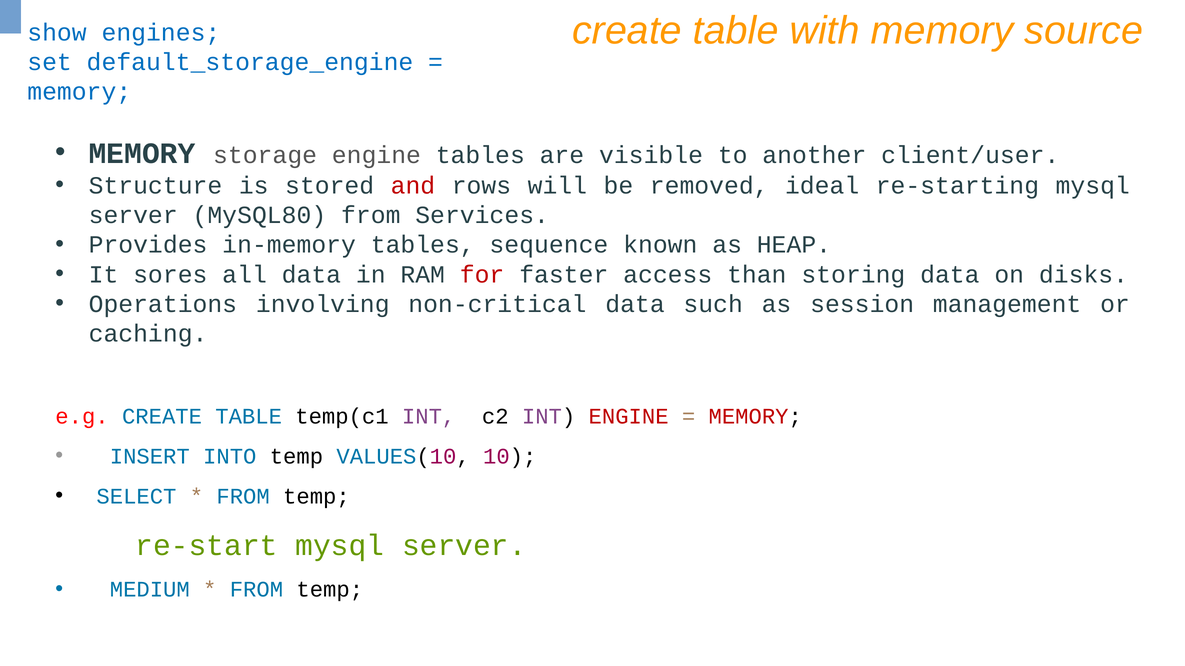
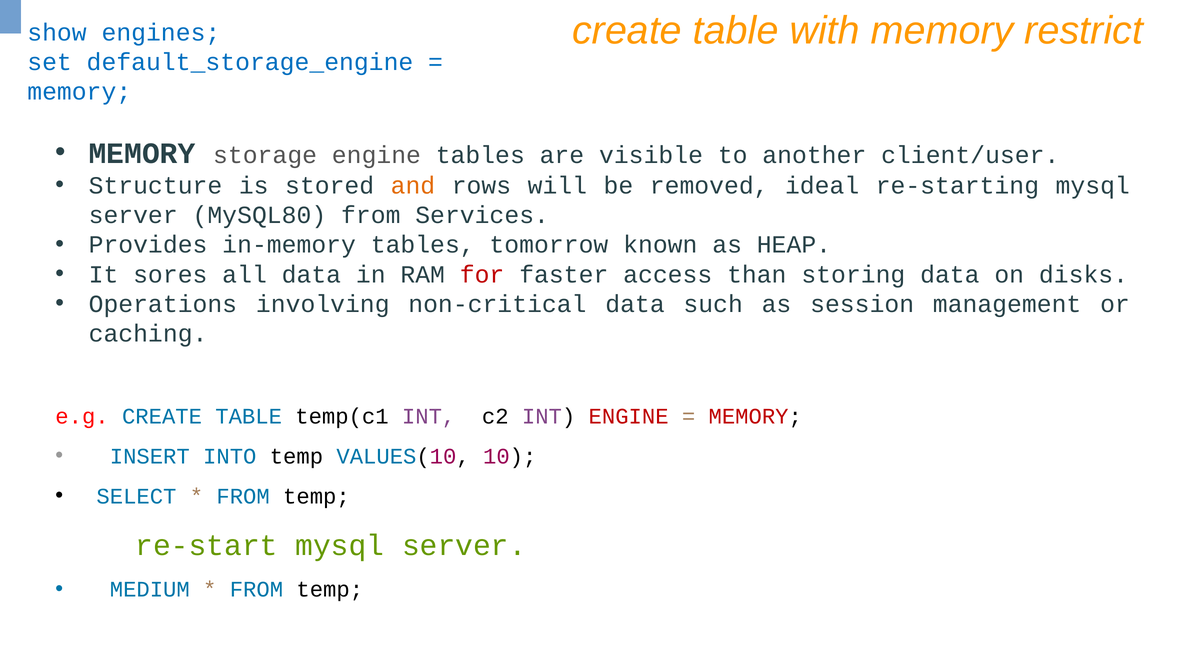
source: source -> restrict (1084, 31)
and colour: red -> orange (413, 186)
sequence: sequence -> tomorrow (549, 245)
